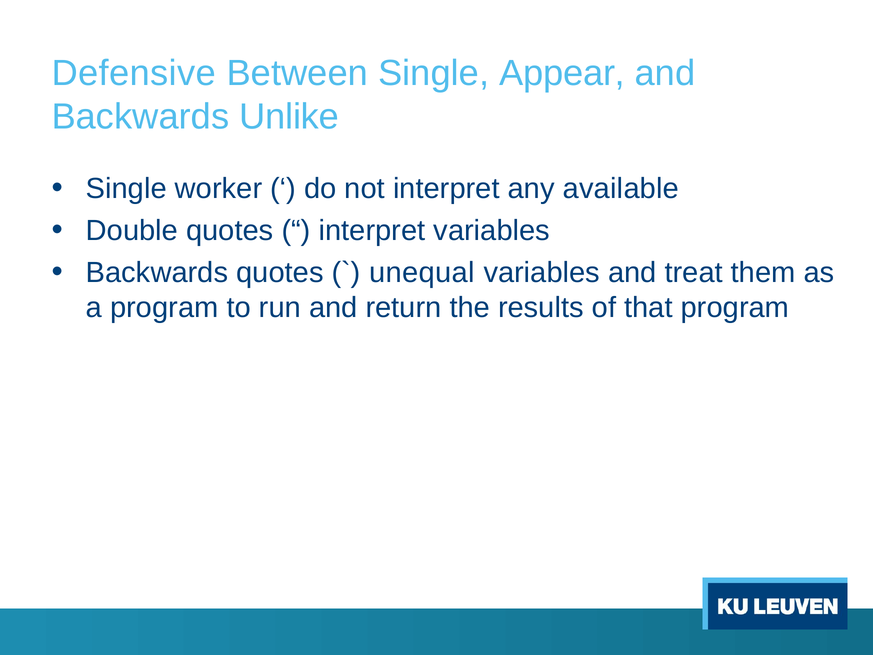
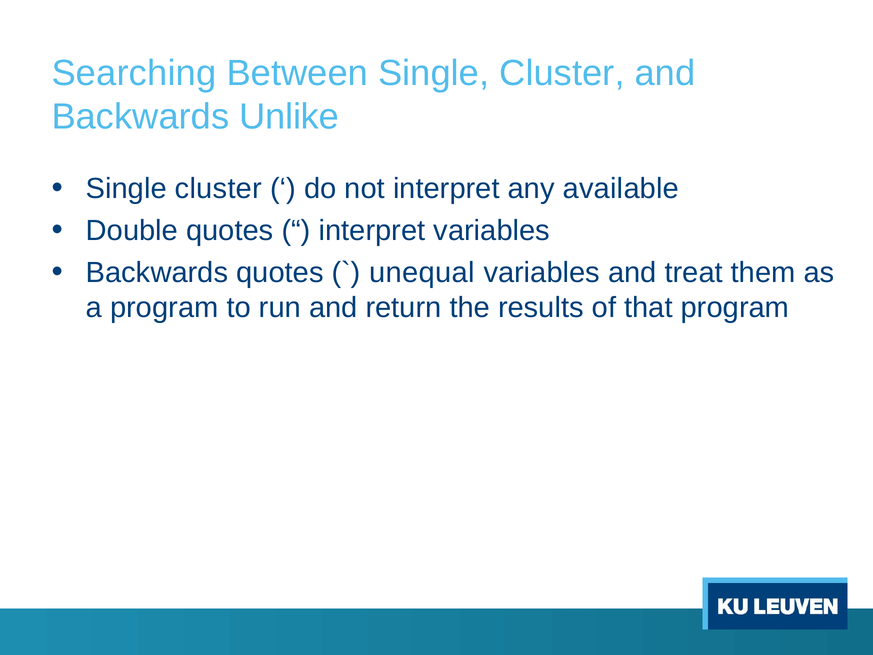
Defensive: Defensive -> Searching (134, 73)
Between Single Appear: Appear -> Cluster (562, 73)
worker: worker -> cluster (218, 189)
